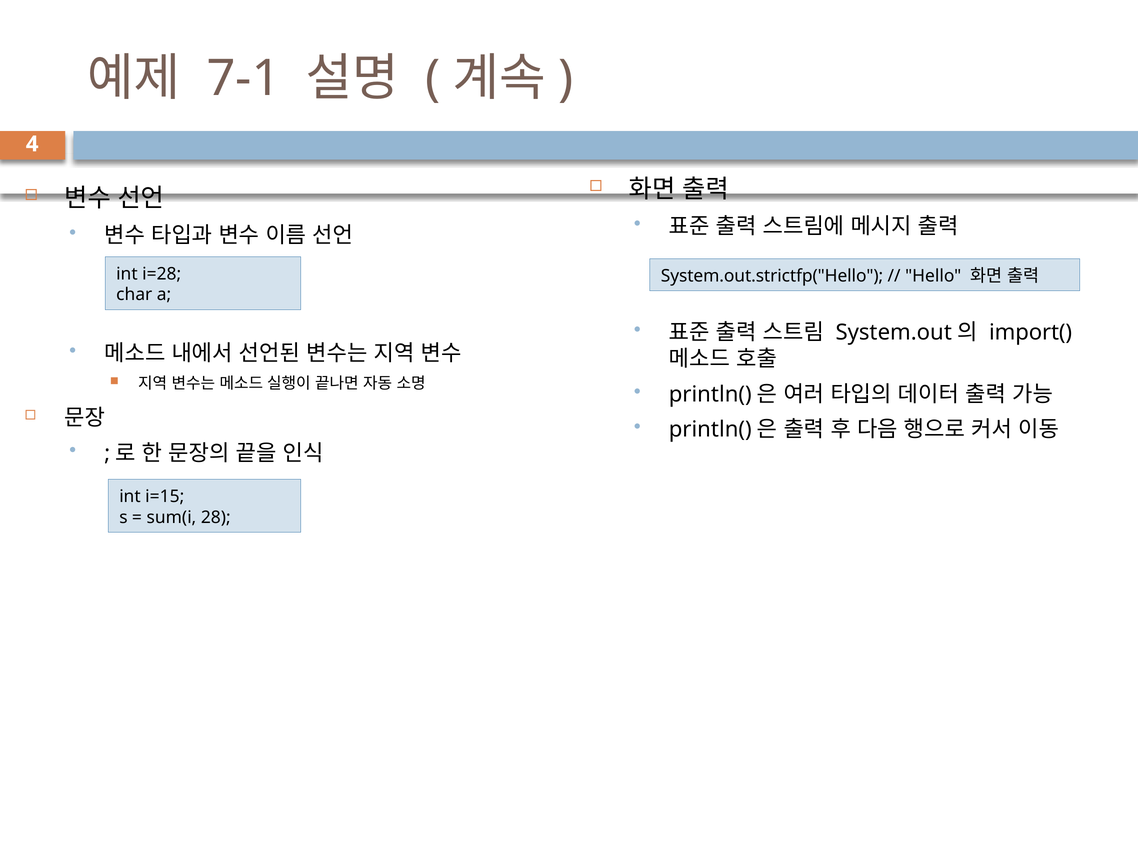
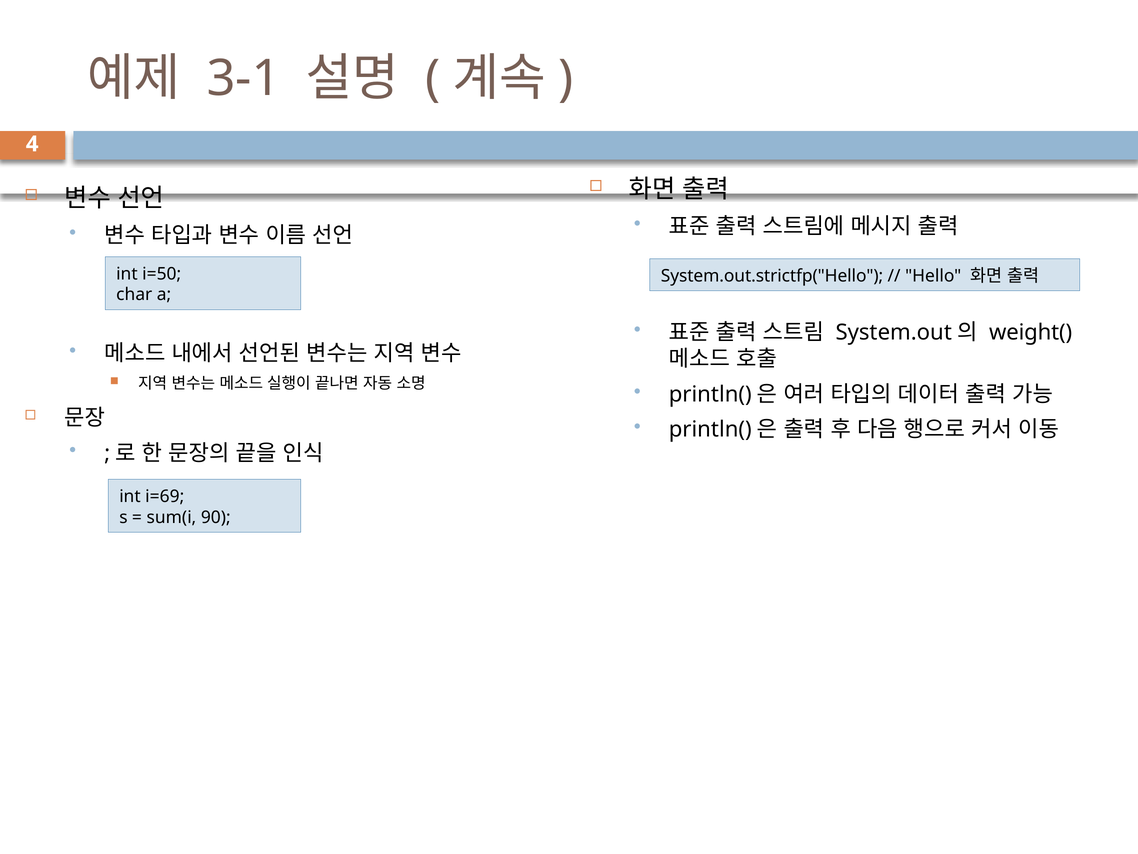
7-1: 7-1 -> 3-1 (244, 79)
i=28: i=28 -> i=50 (162, 274)
import(: import( -> weight( (1031, 332)
i=15: i=15 -> i=69 (165, 496)
28: 28 -> 90 (216, 517)
